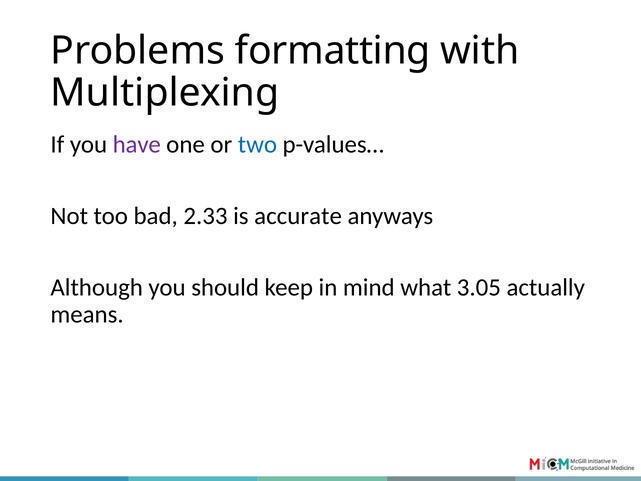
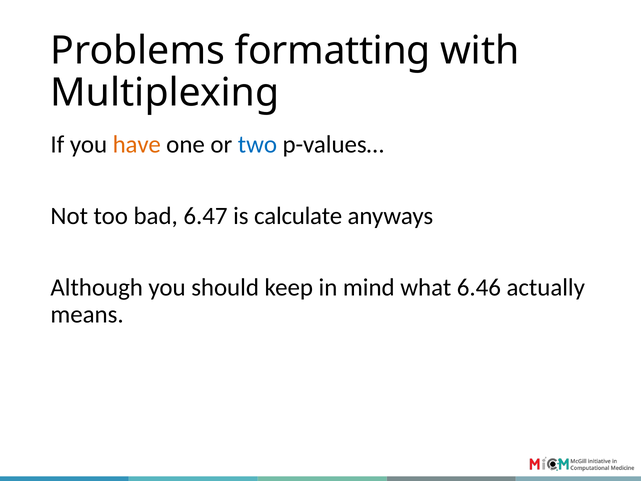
have colour: purple -> orange (137, 144)
2.33: 2.33 -> 6.47 (205, 216)
accurate: accurate -> calculate (298, 216)
3.05: 3.05 -> 6.46 (479, 287)
